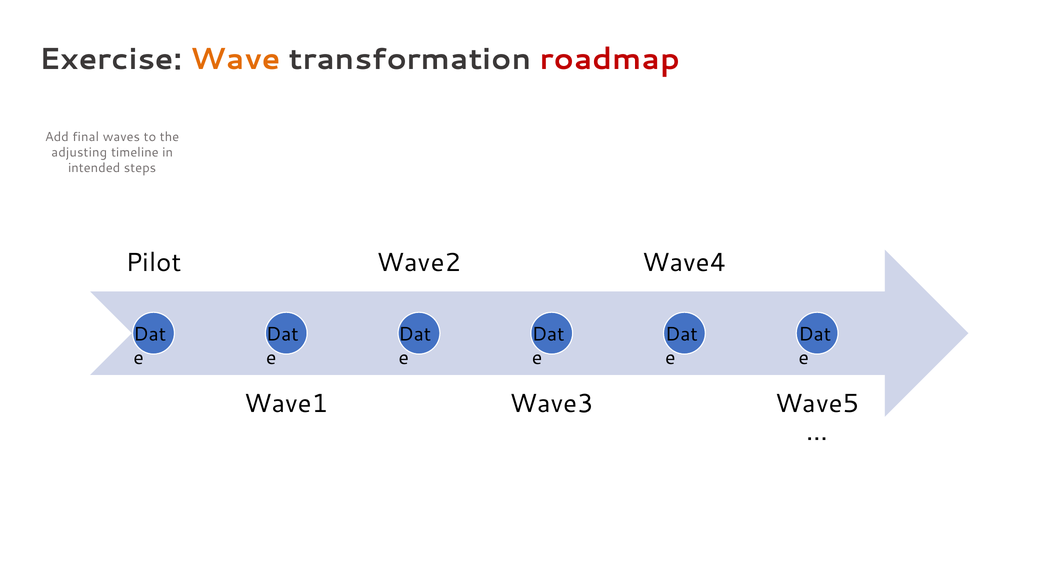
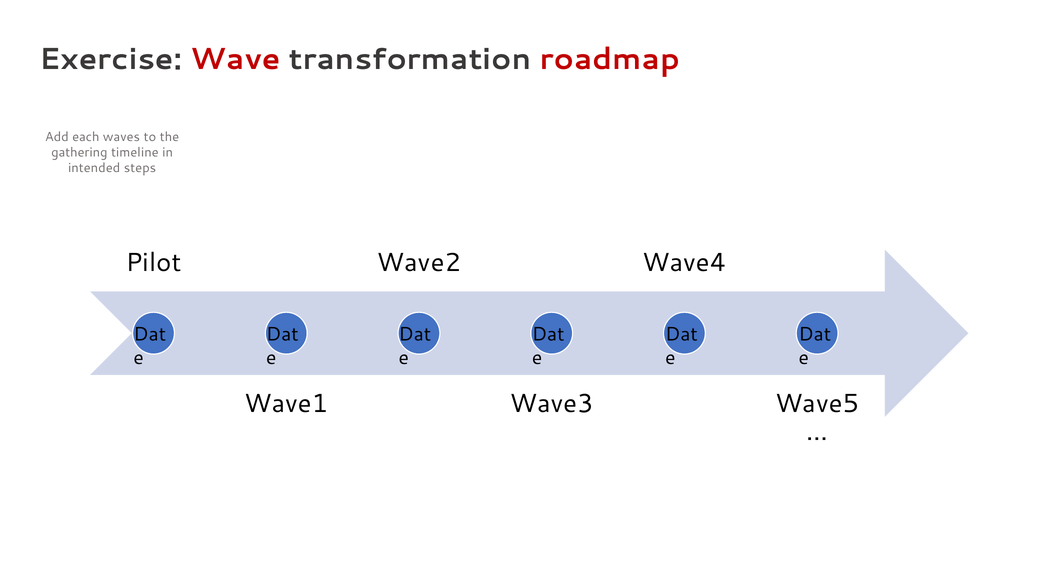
Wave colour: orange -> red (235, 59)
final: final -> each (86, 137)
adjusting: adjusting -> gathering (79, 152)
